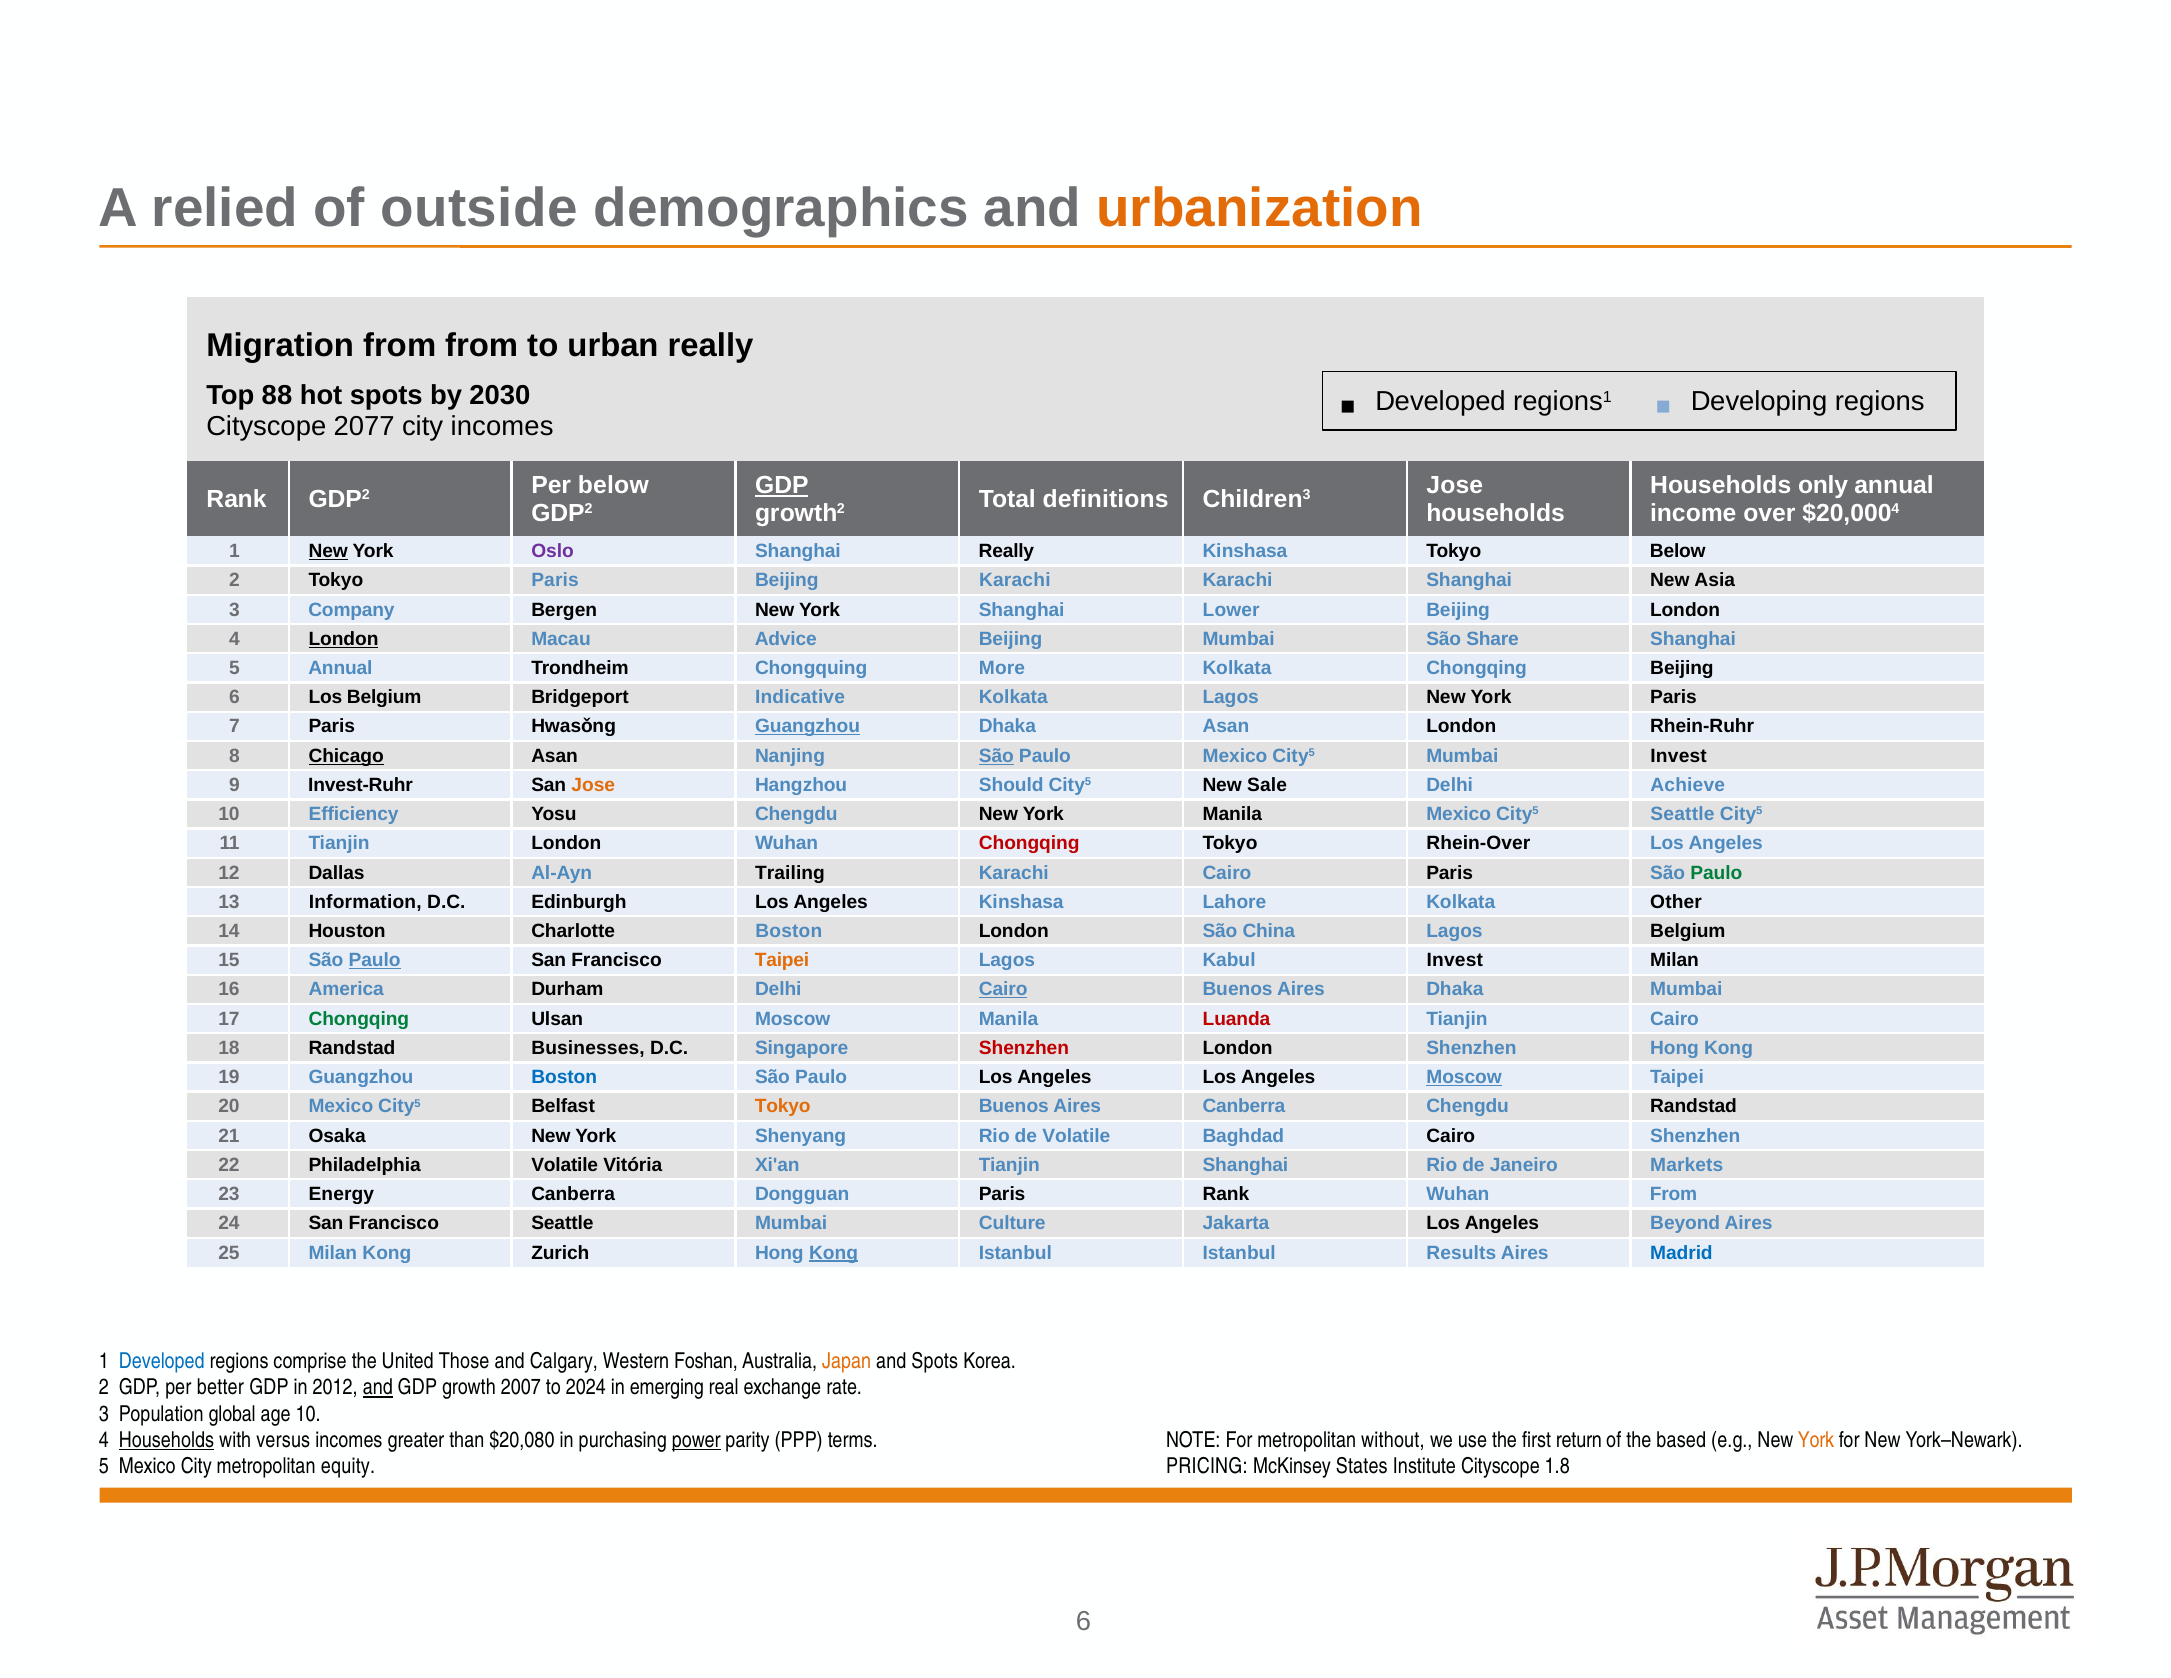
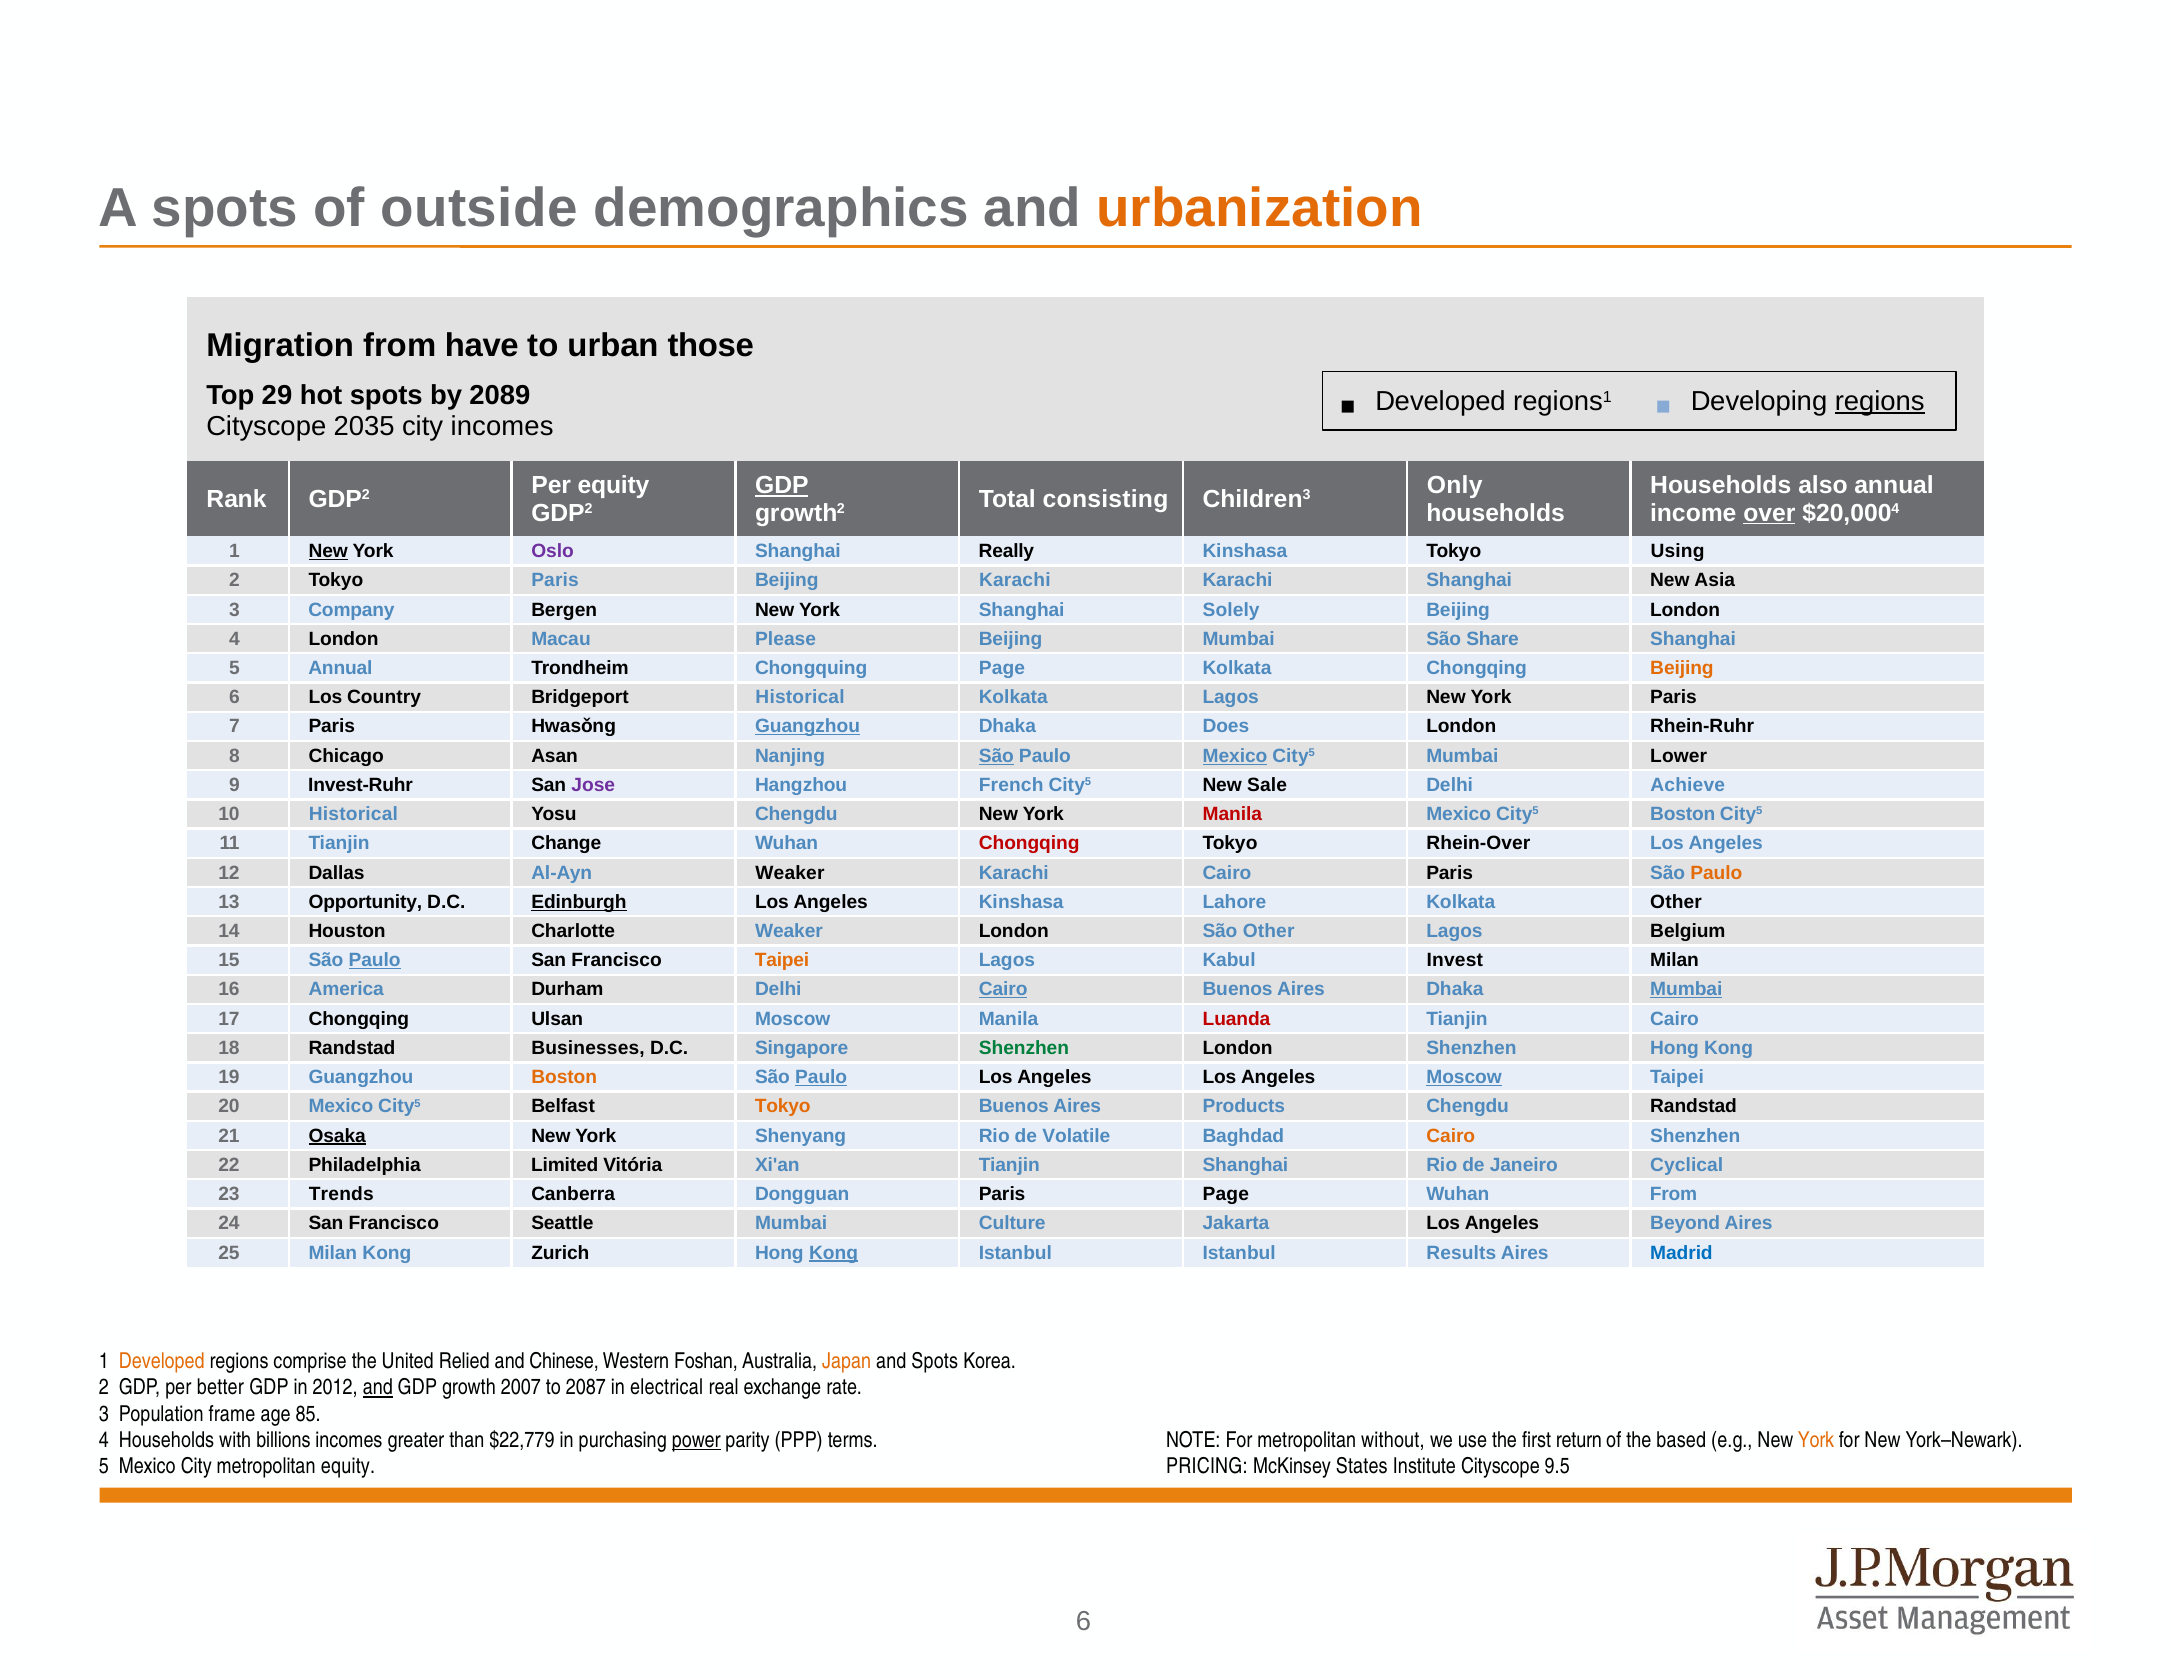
A relied: relied -> spots (225, 208)
from from: from -> have (482, 346)
urban really: really -> those (711, 346)
88: 88 -> 29 (277, 396)
2030: 2030 -> 2089 (500, 396)
regions underline: none -> present (1880, 401)
2077: 2077 -> 2035 (364, 426)
Per below: below -> equity (614, 485)
Jose: Jose -> Only (1455, 485)
only: only -> also (1823, 485)
definitions: definitions -> consisting (1106, 499)
over underline: none -> present (1769, 513)
Tokyo Below: Below -> Using (1678, 551)
Lower: Lower -> Solely (1231, 610)
London underline: present -> none (344, 639)
Advice: Advice -> Please (786, 639)
Chongquing More: More -> Page (1002, 668)
Beijing colour: black -> orange (1682, 668)
Los Belgium: Belgium -> Country (384, 697)
Bridgeport Indicative: Indicative -> Historical (800, 697)
Dhaka Asan: Asan -> Does (1226, 726)
Chicago underline: present -> none (346, 756)
Mexico underline: none -> present (1235, 756)
Mumbai Invest: Invest -> Lower (1679, 756)
Jose colour: orange -> purple (593, 785)
Should: Should -> French (1011, 785)
10 Efficiency: Efficiency -> Historical (353, 814)
Manila colour: black -> red (1232, 814)
City5 Seattle: Seattle -> Boston (1683, 814)
Tianjin London: London -> Change (566, 843)
Al-Ayn Trailing: Trailing -> Weaker (790, 873)
Paulo colour: green -> orange (1716, 873)
Information: Information -> Opportunity (365, 902)
Edinburgh underline: none -> present (579, 902)
Charlotte Boston: Boston -> Weaker (789, 931)
São China: China -> Other (1269, 931)
Mumbai underline: none -> present (1686, 989)
Chongqing colour: green -> black (359, 1019)
Shenzhen colour: red -> green (1024, 1048)
Boston colour: blue -> orange (564, 1077)
Paulo underline: none -> present (821, 1077)
Aires Canberra: Canberra -> Products (1244, 1106)
Osaka underline: none -> present (337, 1135)
Cairo colour: black -> orange (1451, 1135)
Philadelphia Volatile: Volatile -> Limited (565, 1165)
Markets: Markets -> Cyclical (1687, 1165)
Energy: Energy -> Trends (341, 1194)
Paris Rank: Rank -> Page (1226, 1194)
Developed colour: blue -> orange (162, 1361)
Those: Those -> Relied (464, 1361)
Calgary: Calgary -> Chinese (564, 1361)
2024: 2024 -> 2087 (586, 1387)
emerging: emerging -> electrical (667, 1387)
global: global -> frame (232, 1414)
age 10: 10 -> 85 (308, 1414)
Households underline: present -> none (166, 1440)
versus: versus -> billions (283, 1440)
$20,080: $20,080 -> $22,779 (522, 1440)
1.8: 1.8 -> 9.5 (1557, 1466)
